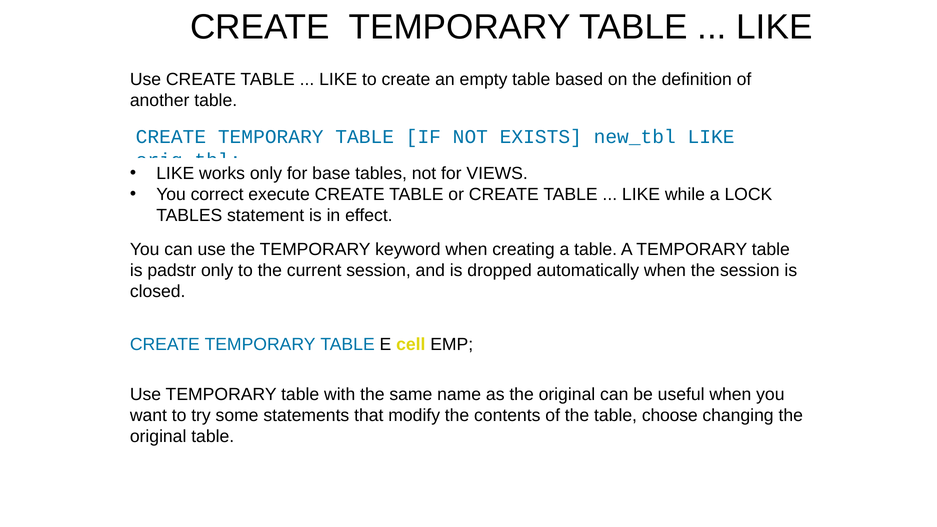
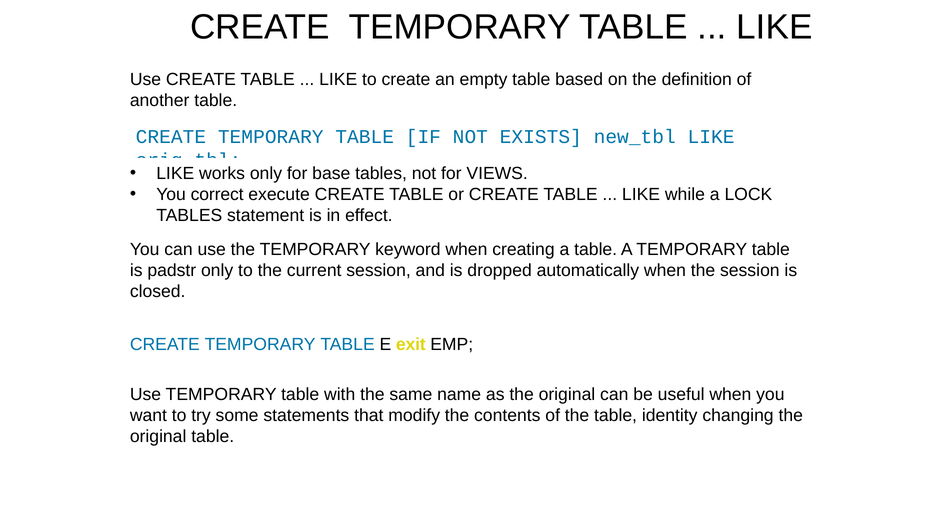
cell: cell -> exit (411, 345)
choose: choose -> identity (670, 416)
